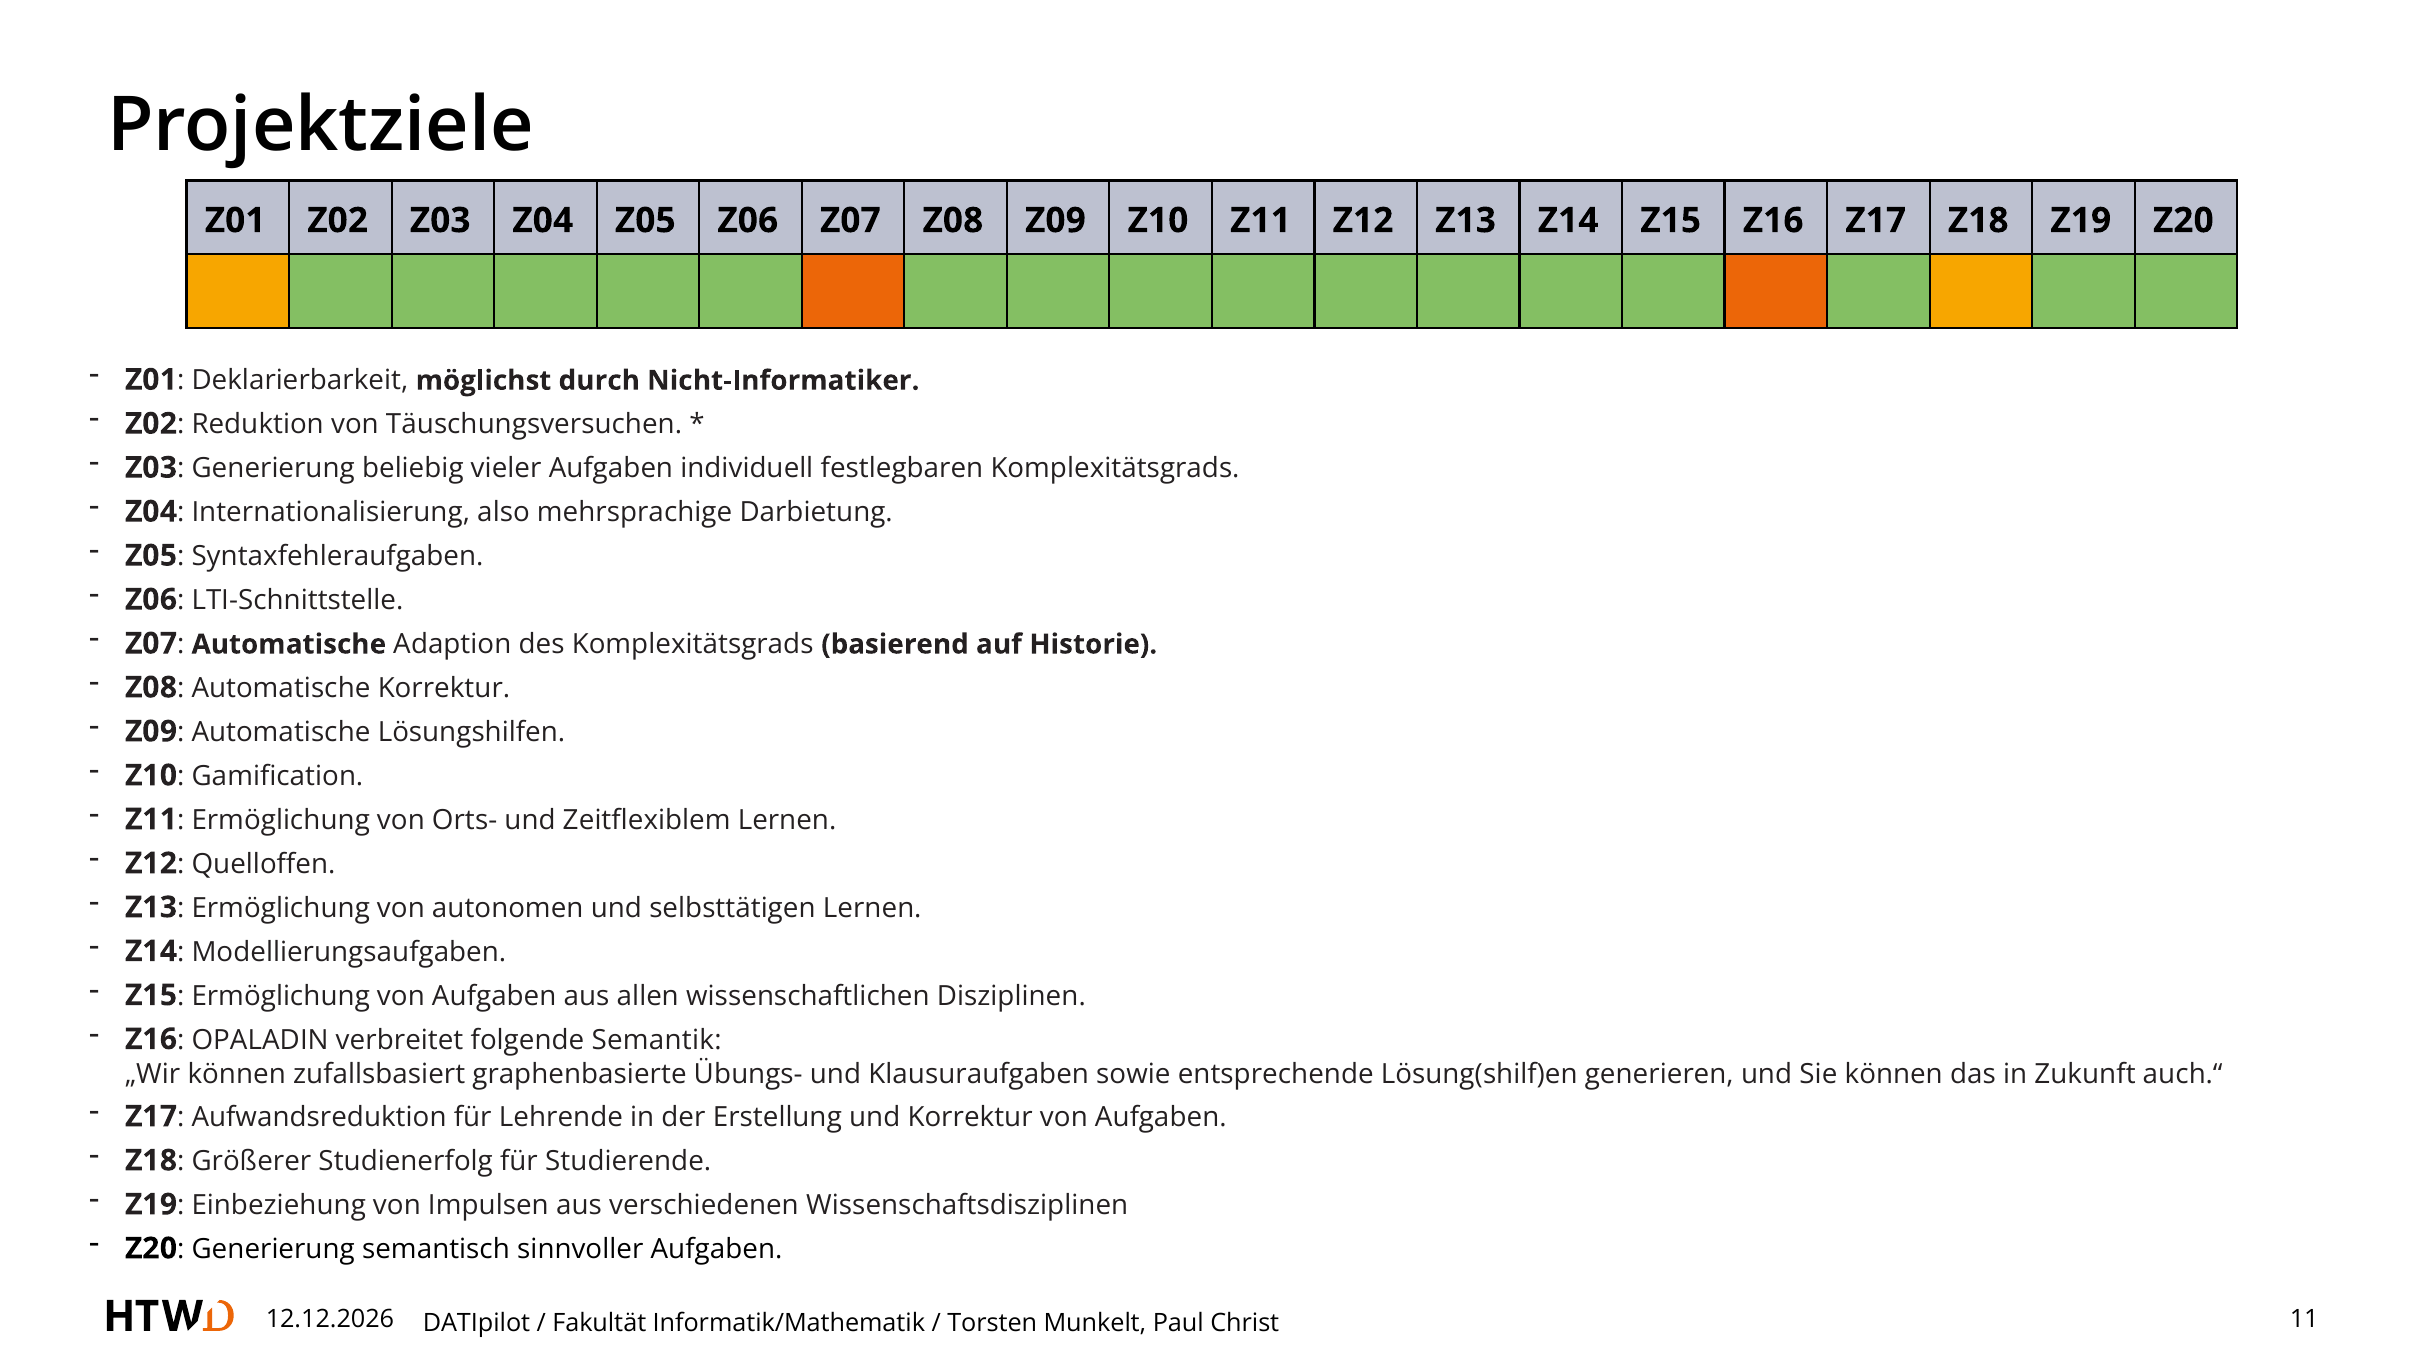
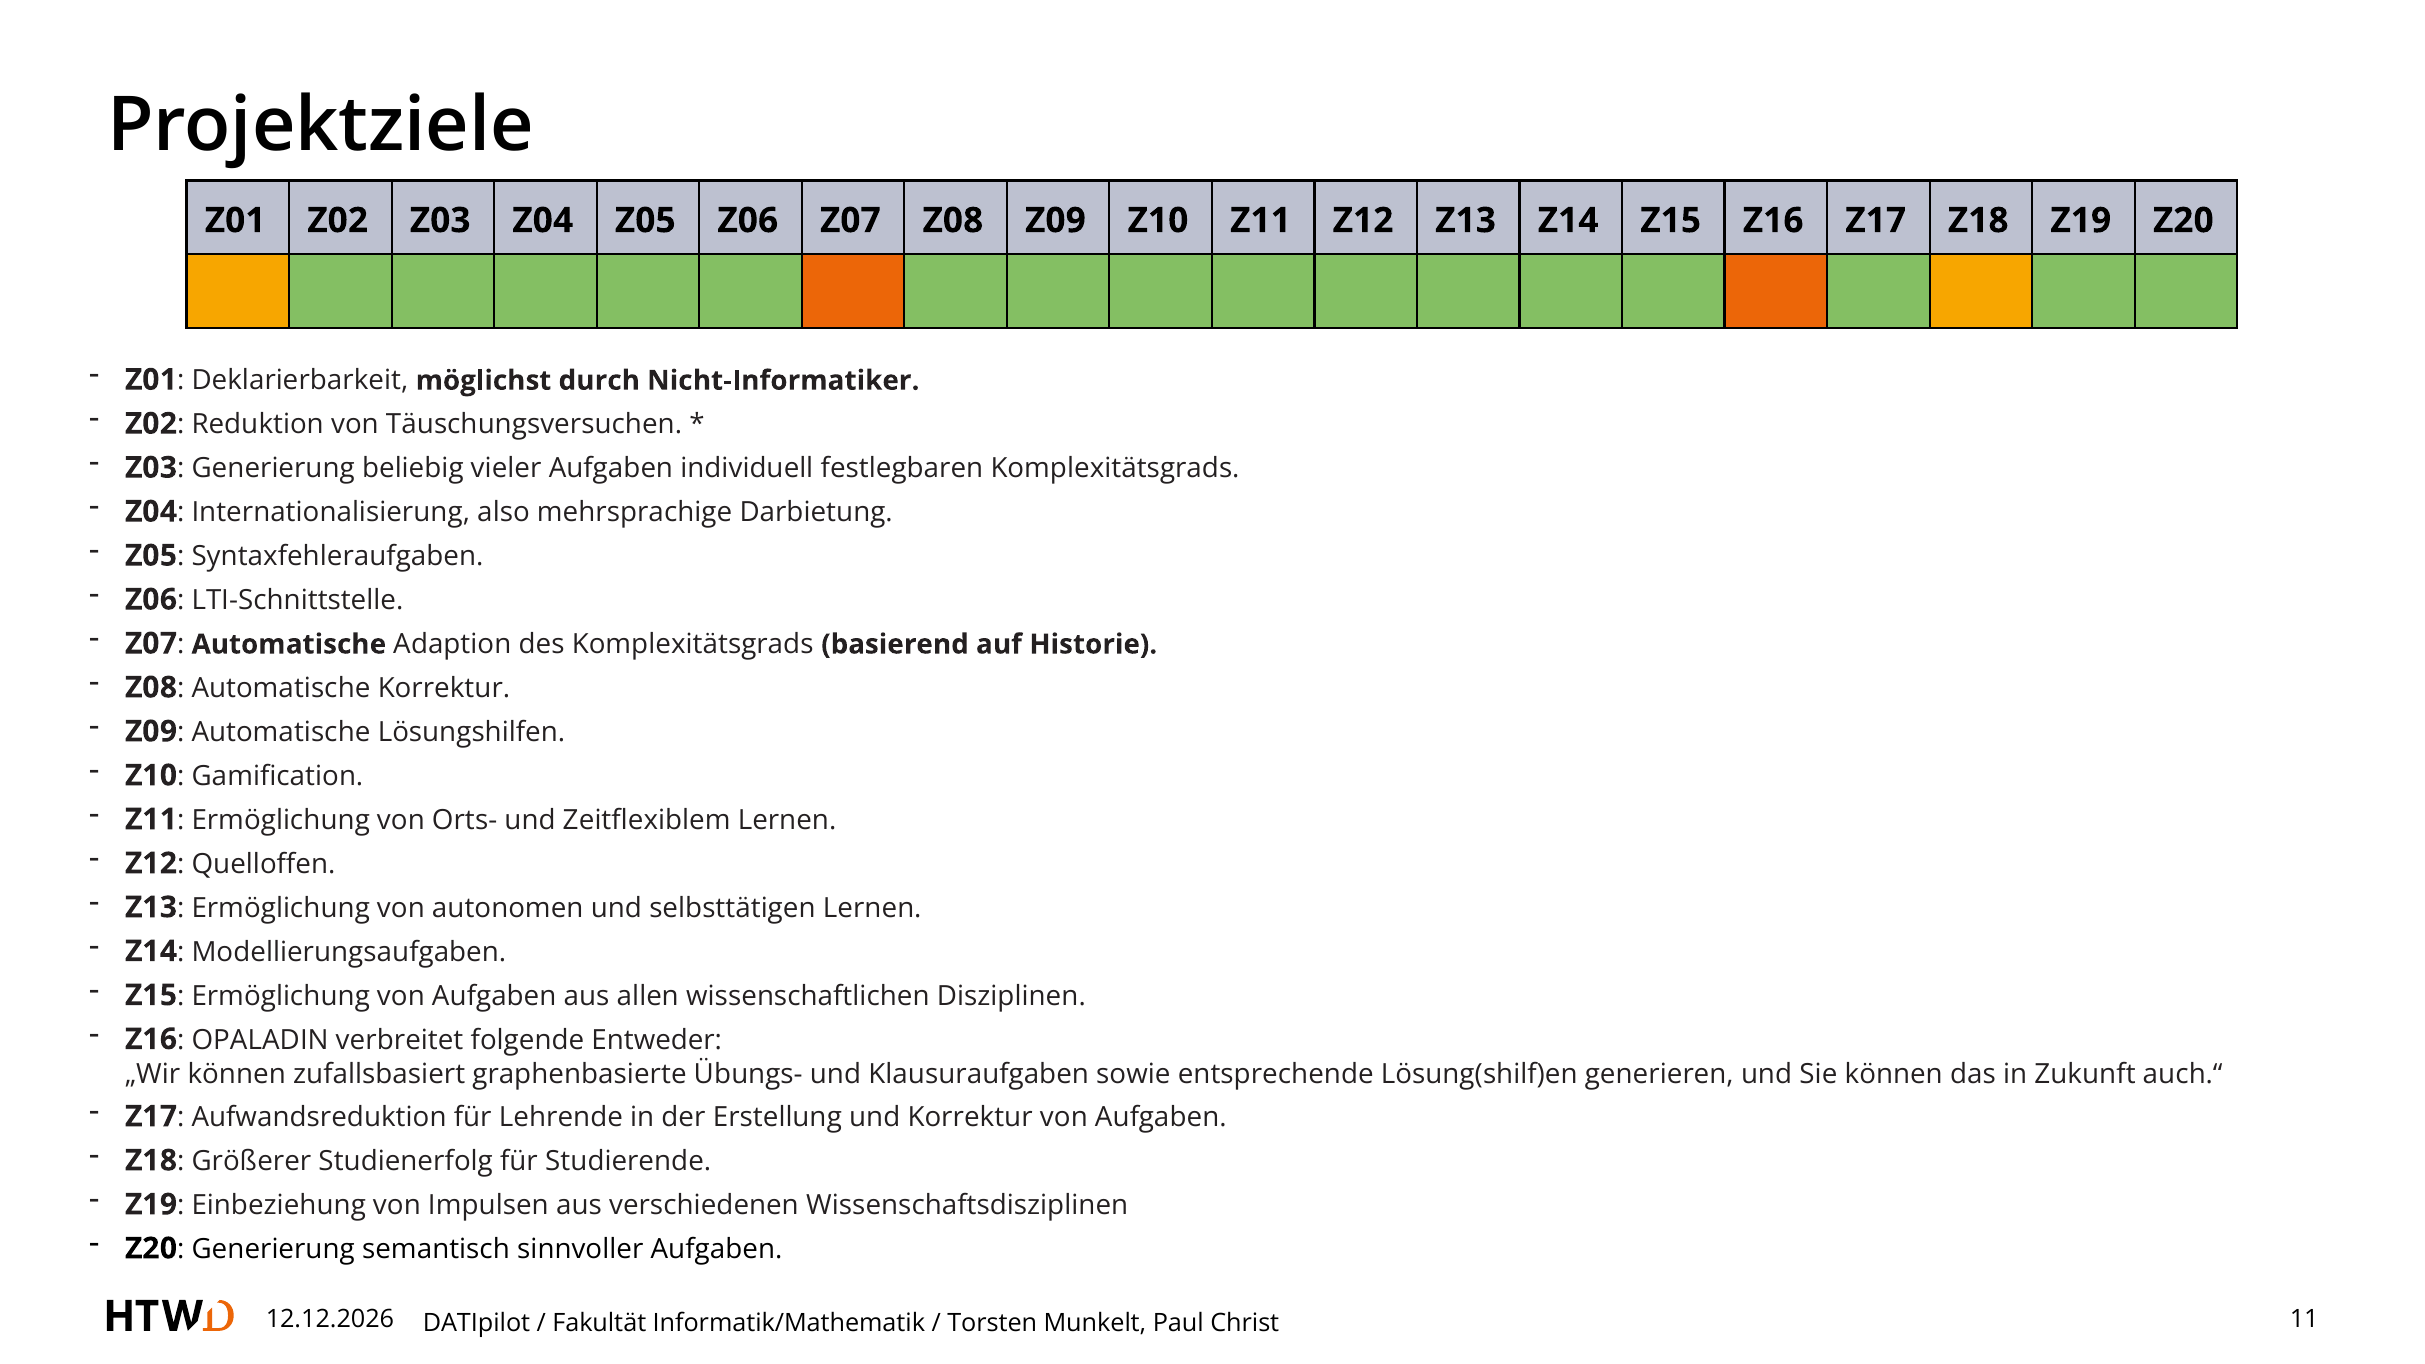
Semantik: Semantik -> Entweder (657, 1040)
